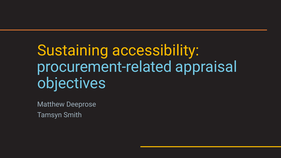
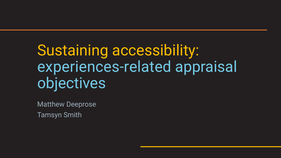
procurement-related: procurement-related -> experiences-related (104, 67)
